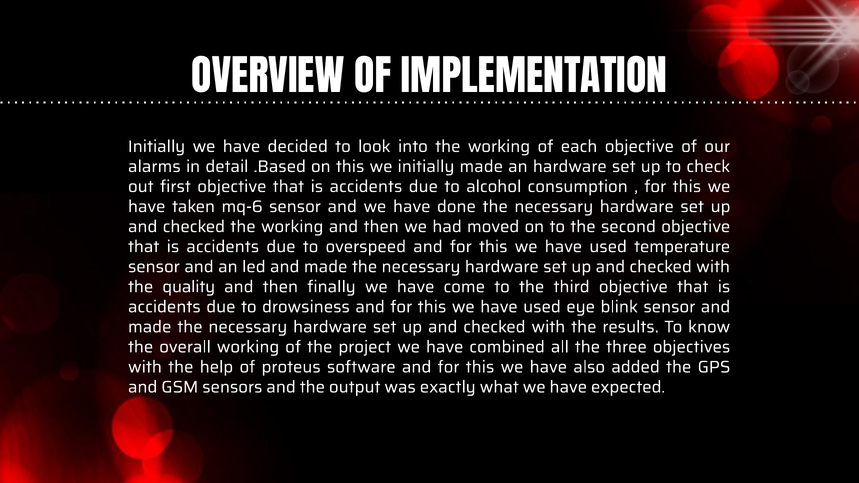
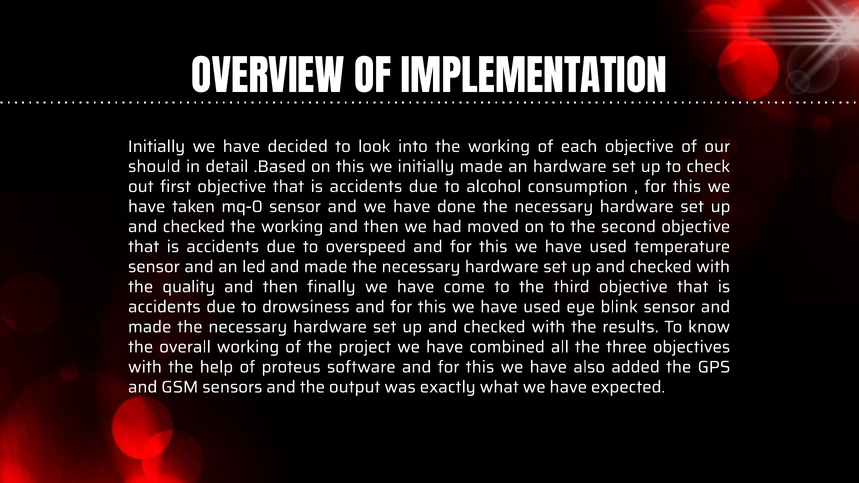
alarms: alarms -> should (154, 166)
mq-6: mq-6 -> mq-0 (242, 207)
